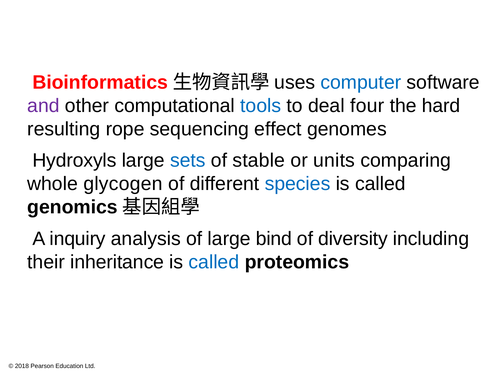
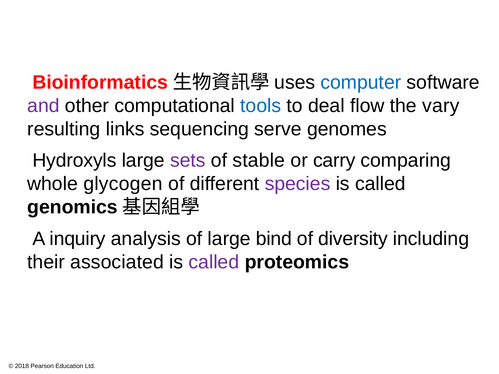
four: four -> flow (367, 106)
hard: hard -> vary (441, 106)
rope: rope -> links (125, 129)
effect: effect -> serve (278, 129)
sets colour: blue -> purple (188, 161)
units: units -> carry (334, 161)
species colour: blue -> purple (298, 184)
inheritance: inheritance -> associated (117, 262)
called colour: blue -> purple (214, 262)
